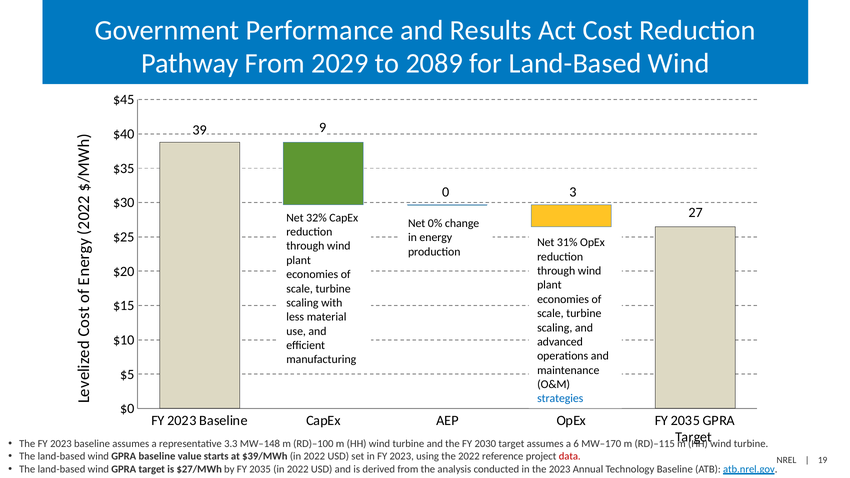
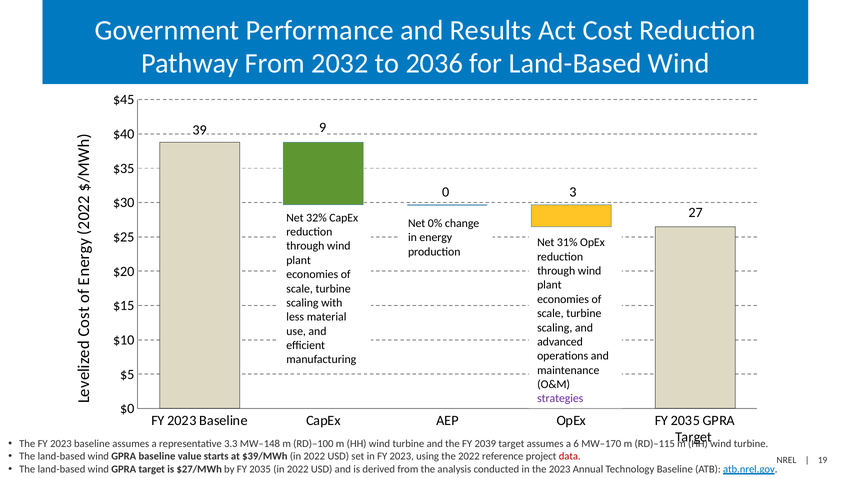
2029: 2029 -> 2032 (340, 63)
2089: 2089 -> 2036 (434, 63)
strategies colour: blue -> purple (560, 399)
2030: 2030 -> 2039 (485, 444)
